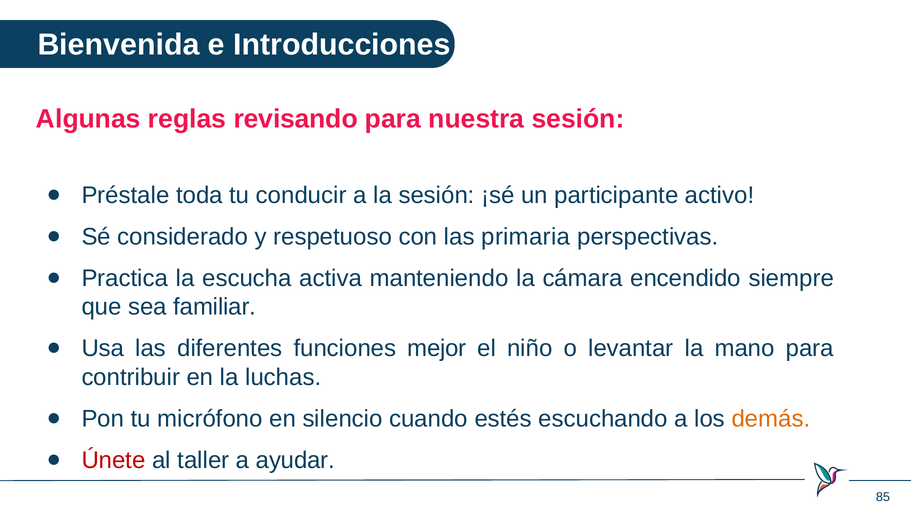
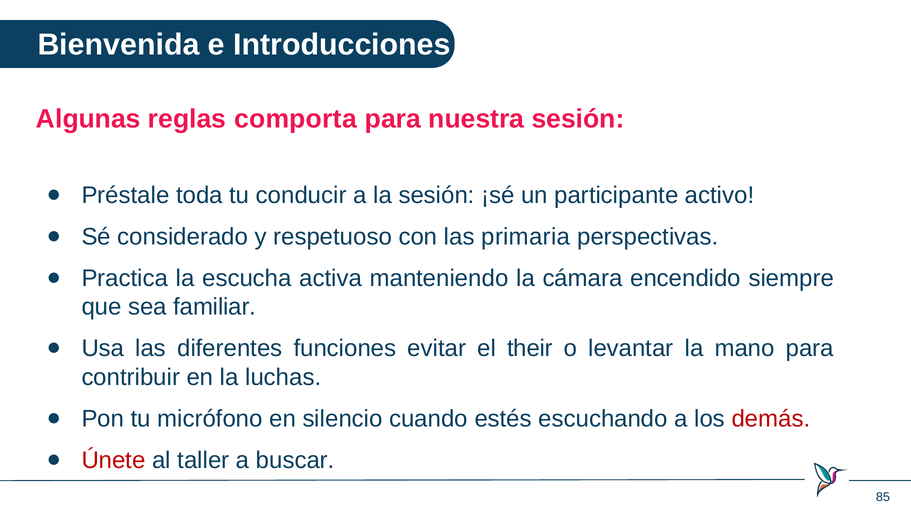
revisando: revisando -> comporta (295, 119)
mejor: mejor -> evitar (437, 349)
niño: niño -> their (530, 349)
demás colour: orange -> red (771, 419)
ayudar: ayudar -> buscar (295, 461)
